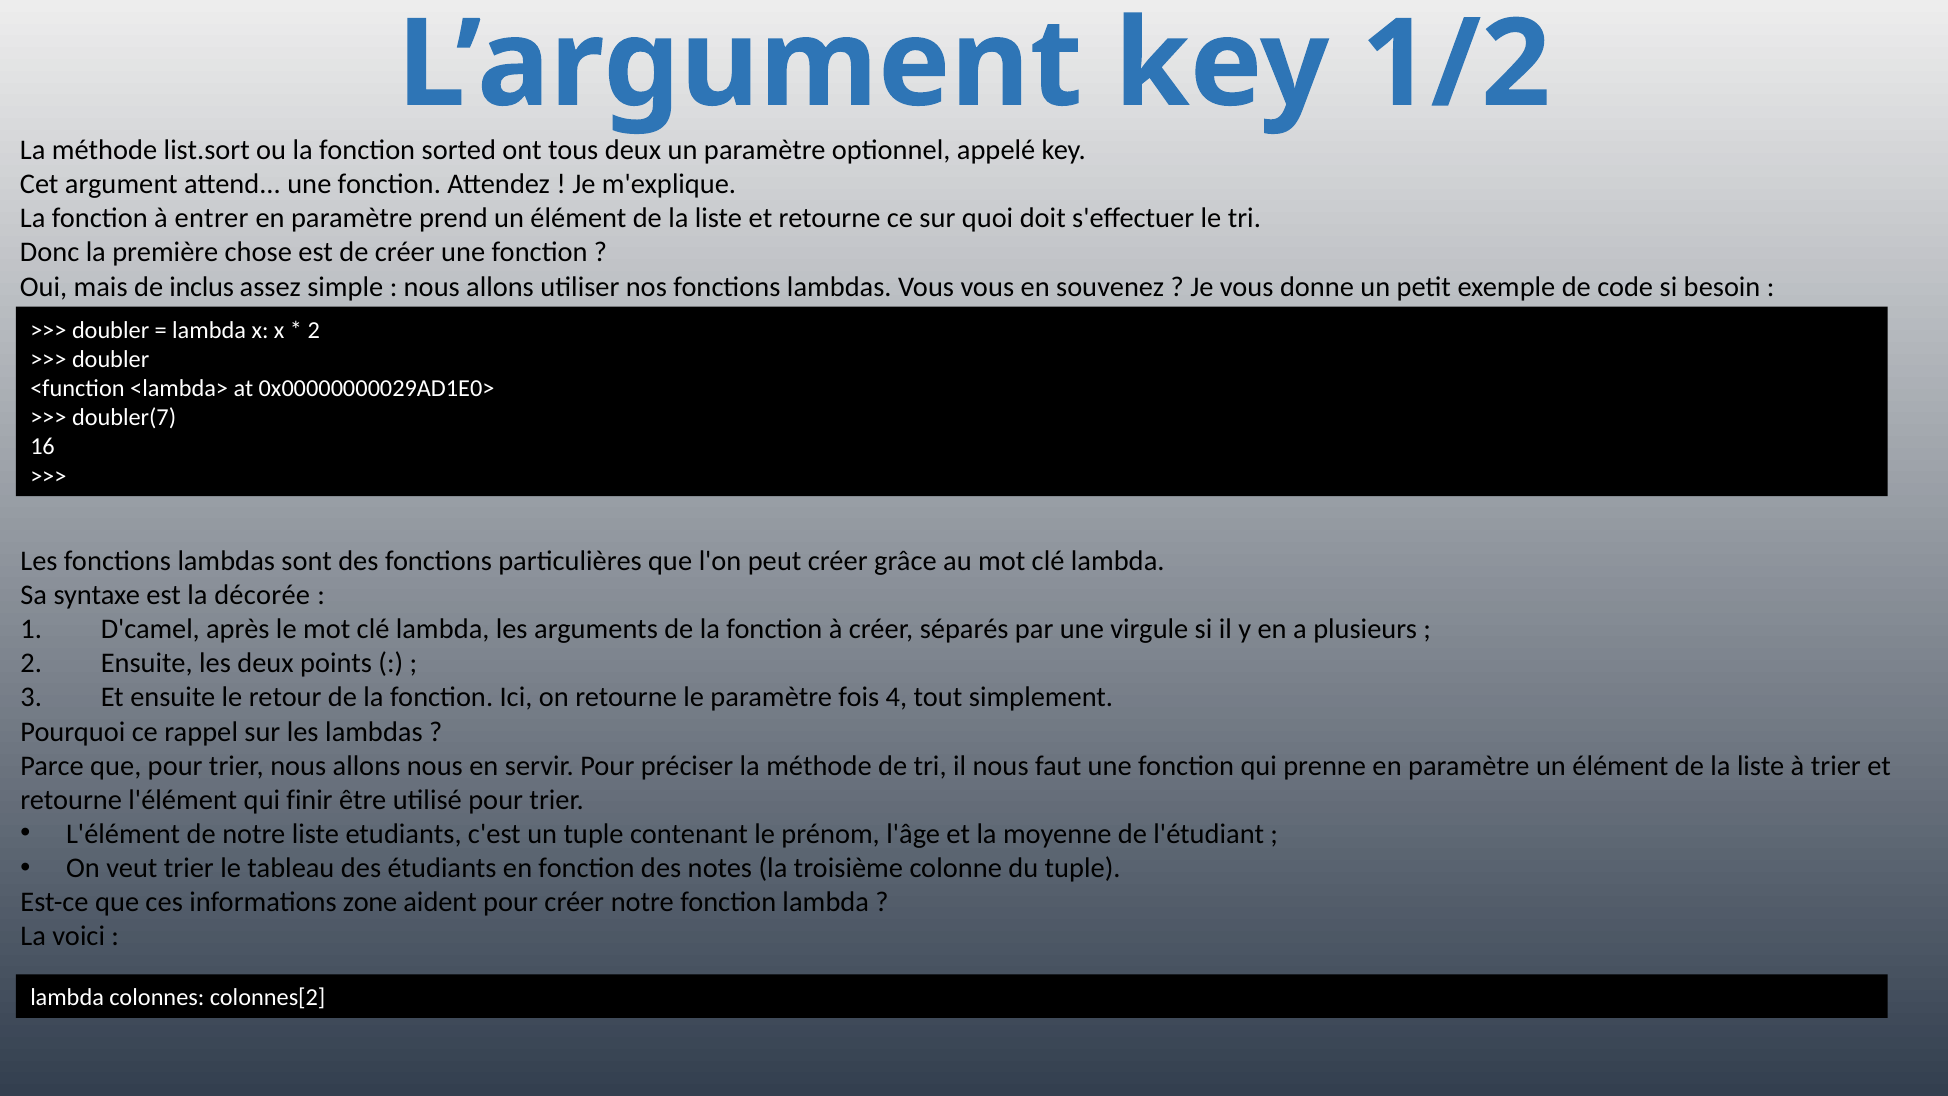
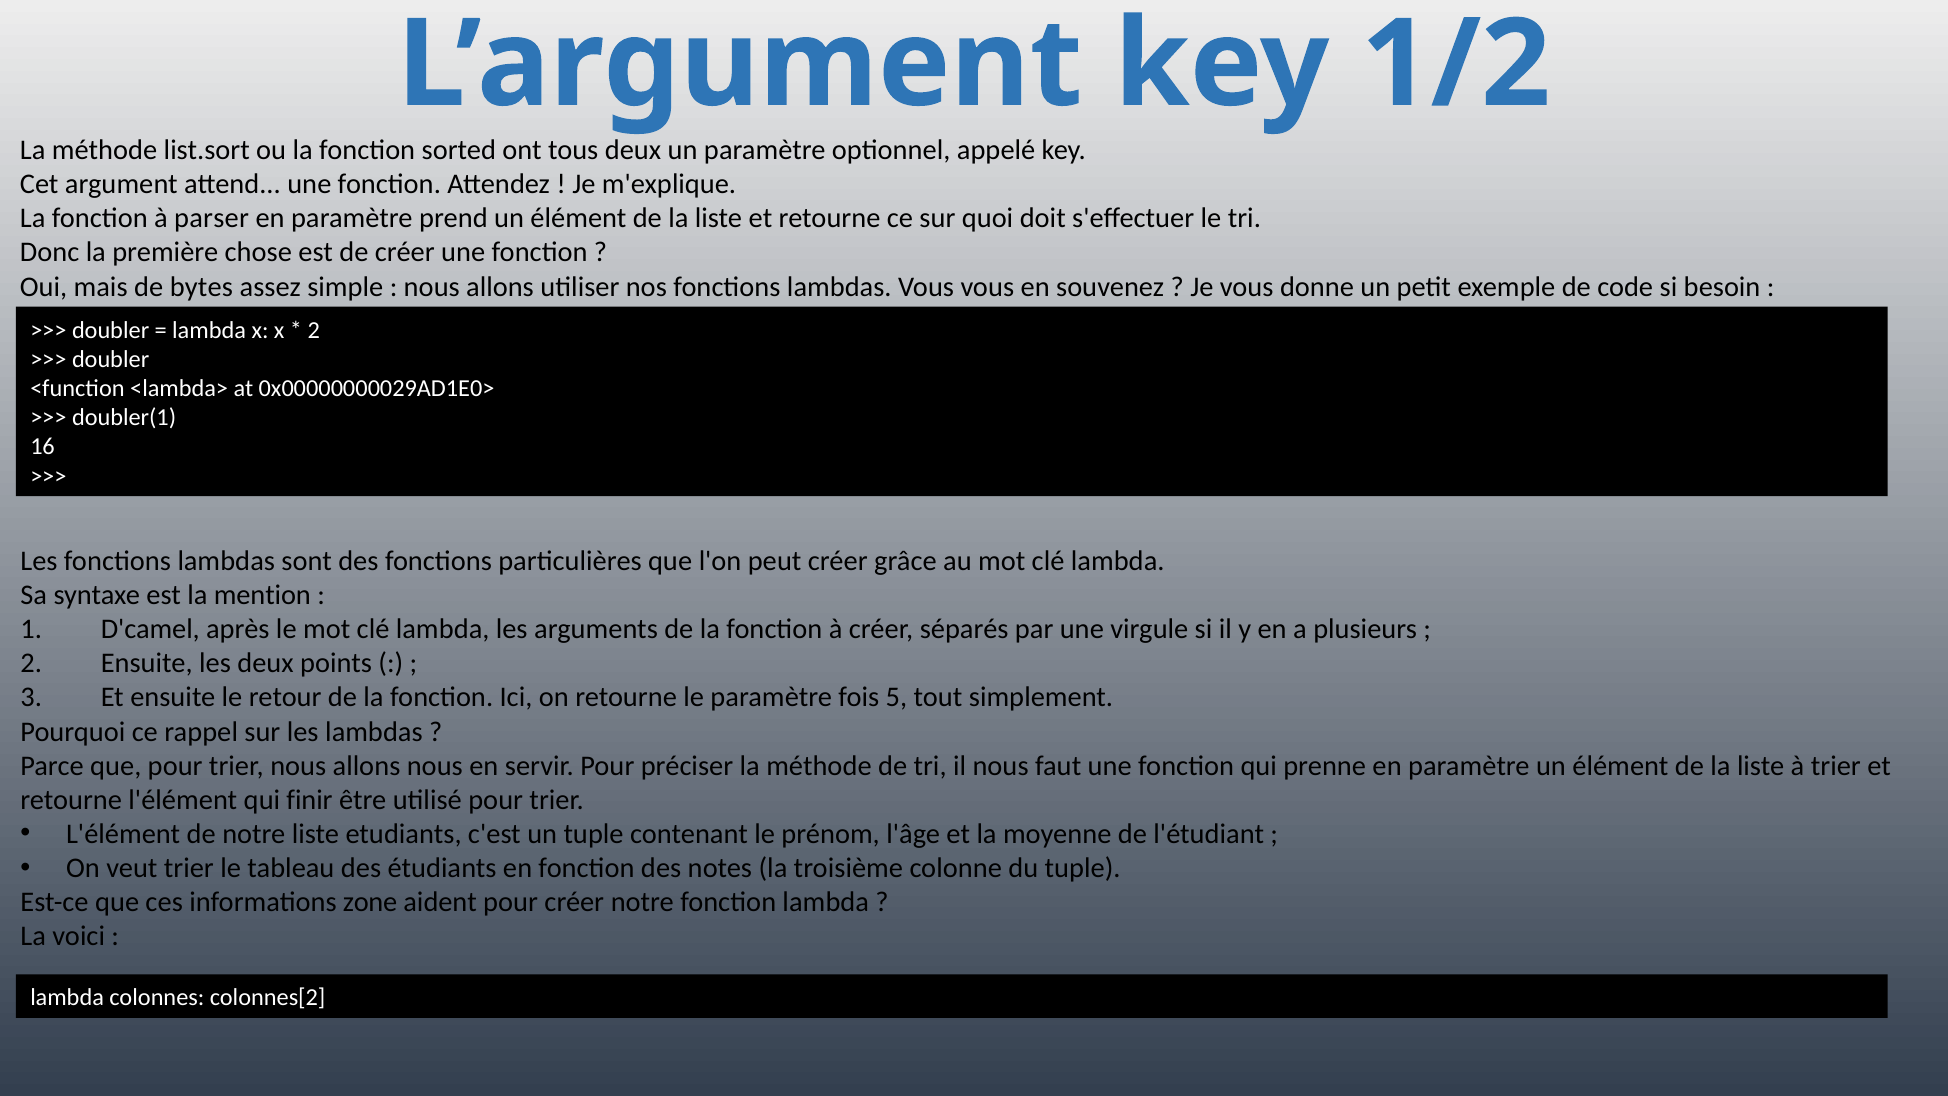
entrer: entrer -> parser (212, 218)
inclus: inclus -> bytes (201, 287)
doubler(7: doubler(7 -> doubler(1 (124, 418)
décorée: décorée -> mention (262, 595)
4: 4 -> 5 (896, 697)
